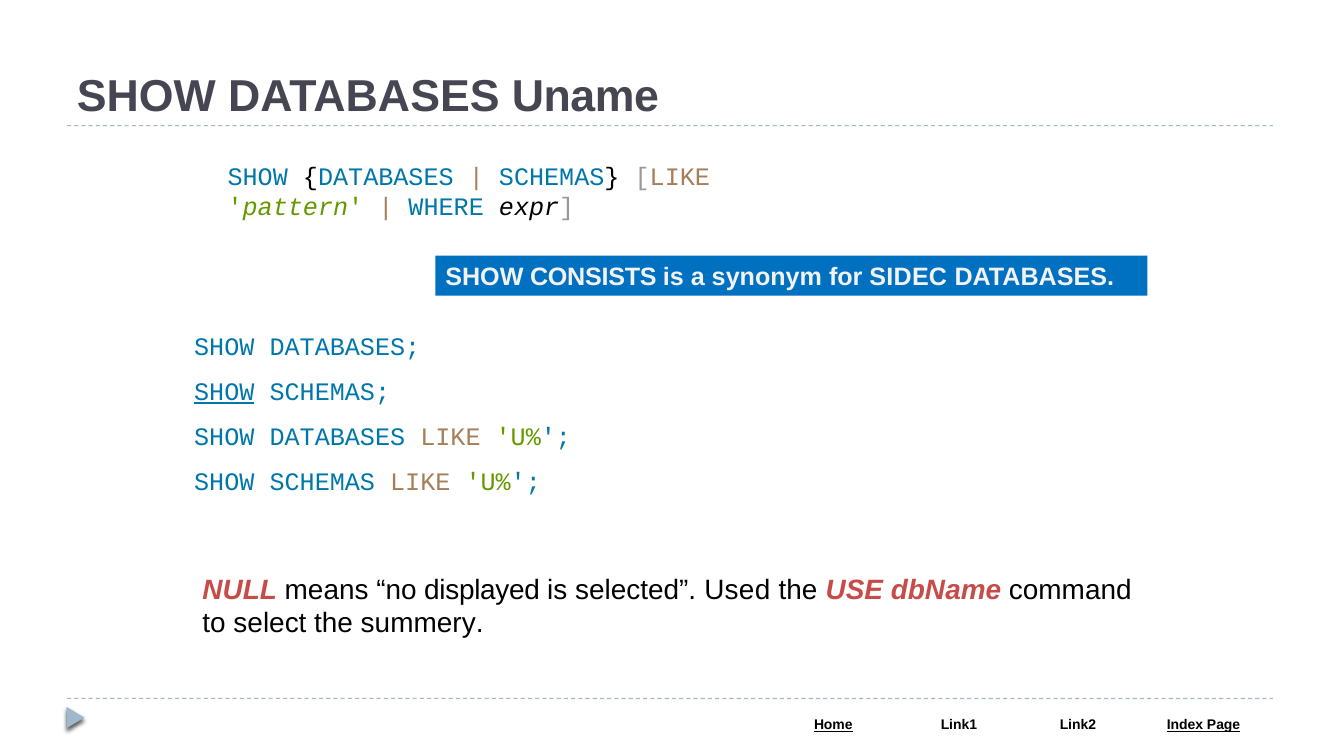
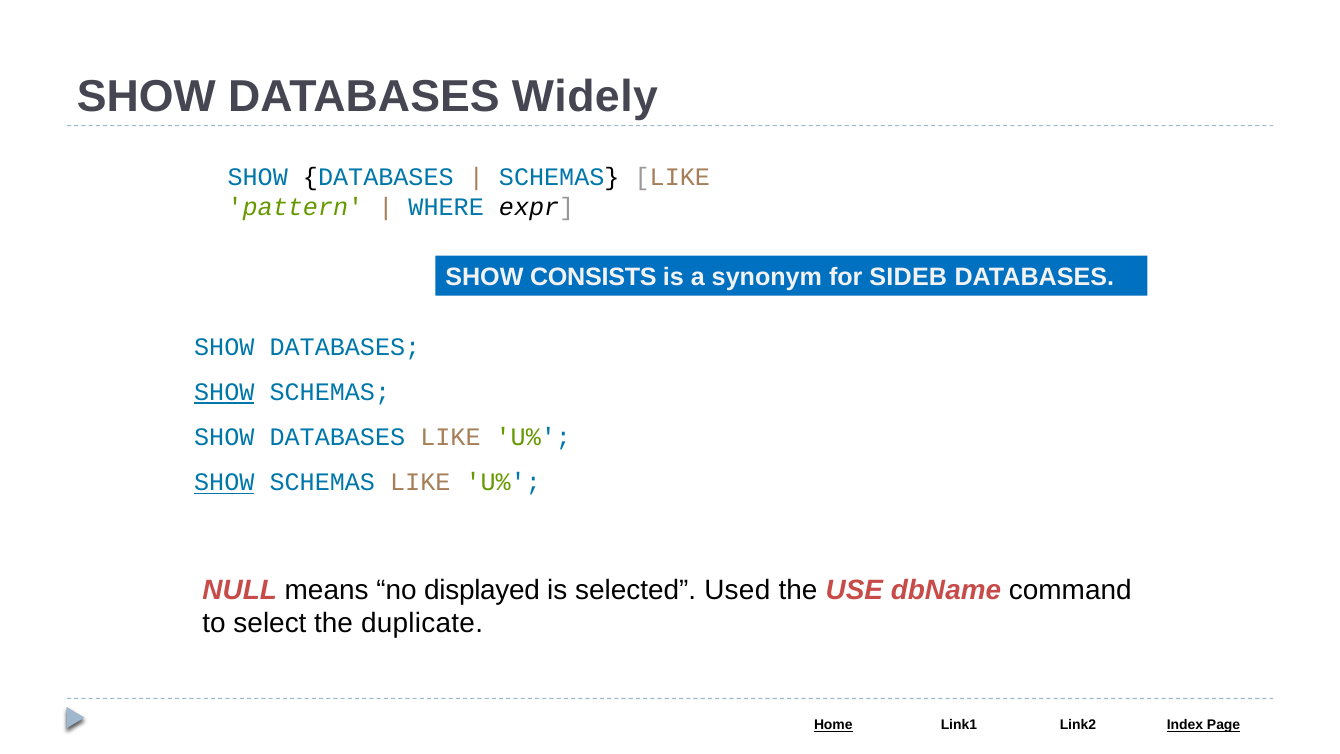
Uname: Uname -> Widely (585, 96)
SIDEC: SIDEC -> SIDEB (908, 277)
SHOW underline: none -> present (224, 482)
summery: summery -> duplicate (422, 623)
